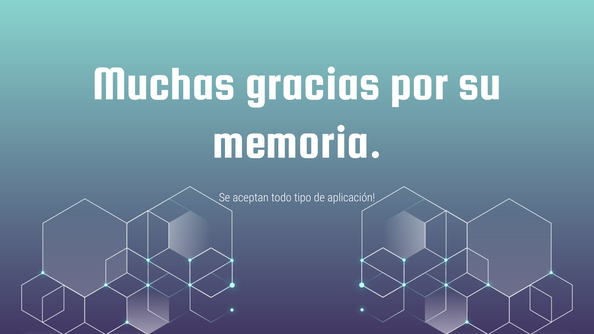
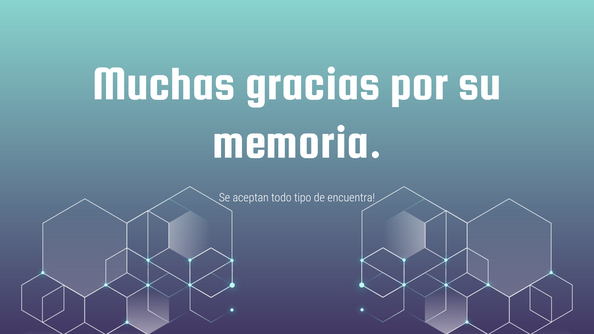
aplicación: aplicación -> encuentra (351, 198)
